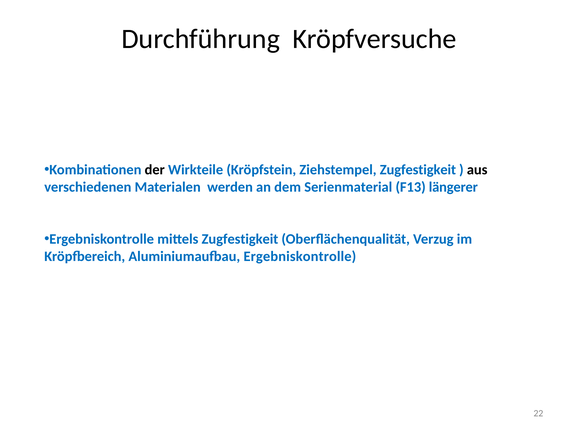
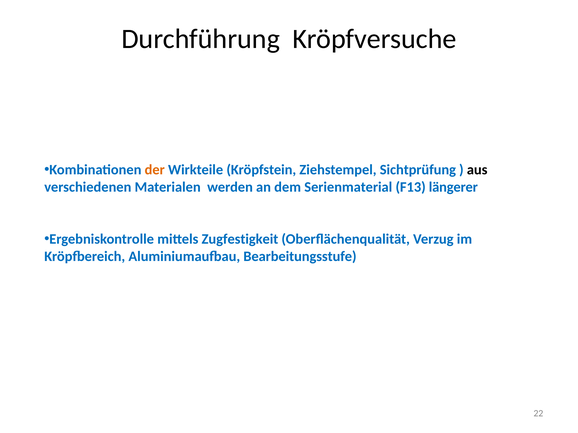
der colour: black -> orange (155, 170)
Ziehstempel Zugfestigkeit: Zugfestigkeit -> Sichtprüfung (418, 170)
Aluminiumaufbau Ergebniskontrolle: Ergebniskontrolle -> Bearbeitungsstufe (300, 257)
